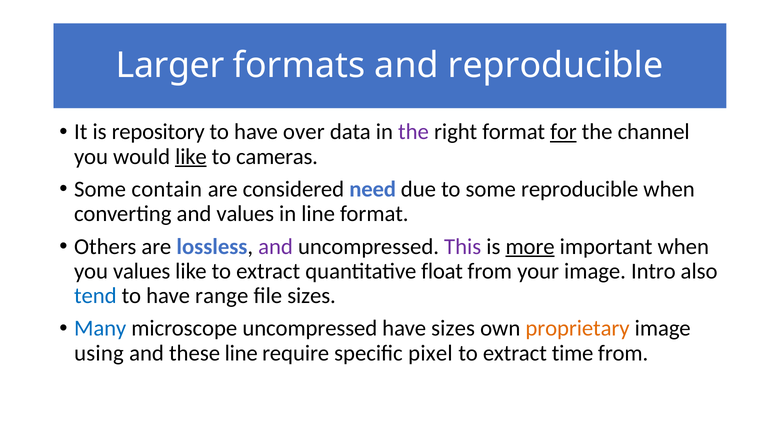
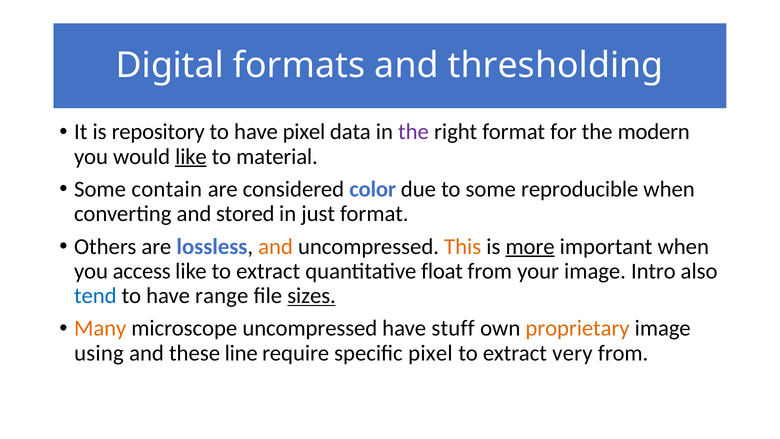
Larger: Larger -> Digital (170, 66)
and reproducible: reproducible -> thresholding (556, 66)
have over: over -> pixel (304, 132)
for underline: present -> none (563, 132)
channel: channel -> modern (654, 132)
cameras: cameras -> material (277, 156)
need: need -> color (373, 189)
and values: values -> stored (245, 214)
in line: line -> just (318, 214)
and colour: purple -> orange (276, 246)
This colour: purple -> orange (463, 246)
you values: values -> access (142, 271)
sizes underline: none -> present (312, 296)
Many colour: blue -> orange (100, 328)
have sizes: sizes -> stuff (453, 328)
time: time -> very (572, 353)
